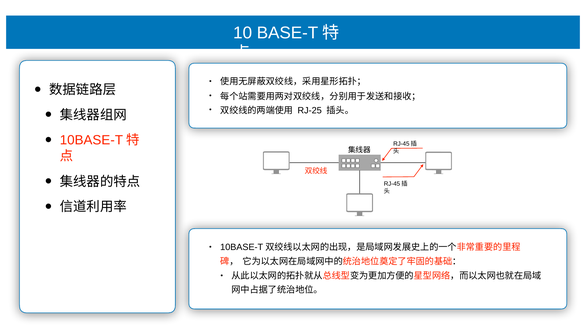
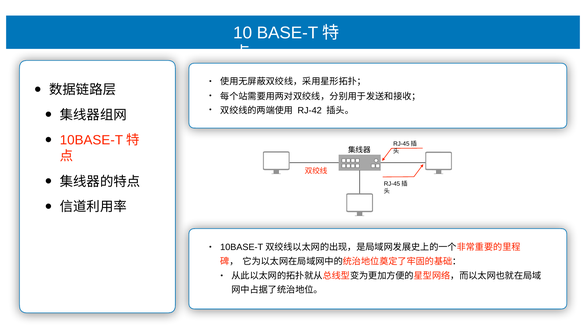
RJ-25: RJ-25 -> RJ-42 (310, 111)
